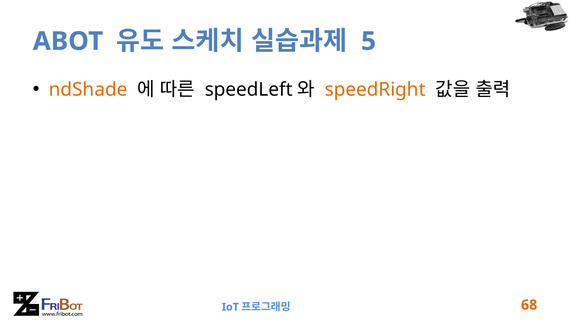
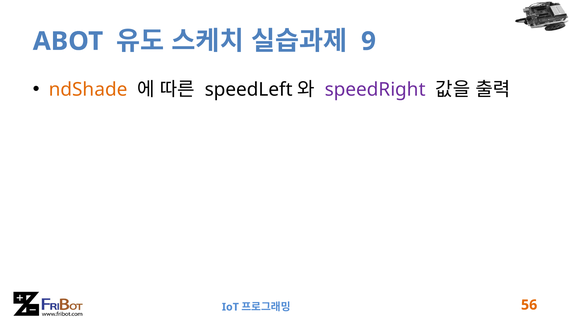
5: 5 -> 9 (369, 41)
speedRight colour: orange -> purple (375, 90)
68: 68 -> 56 (529, 306)
